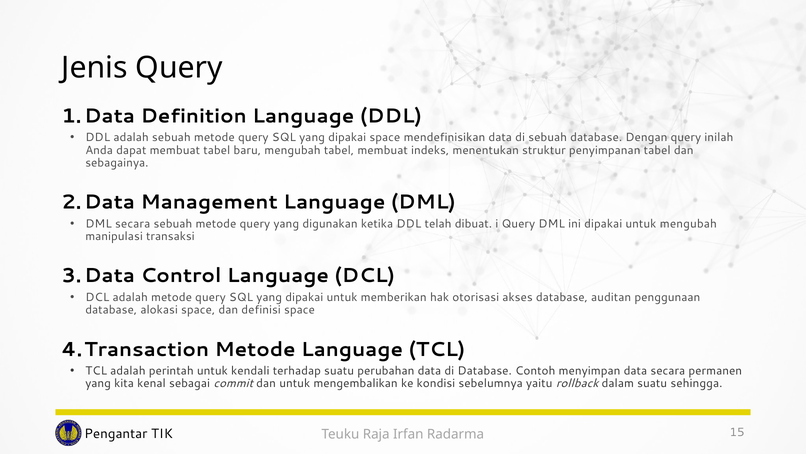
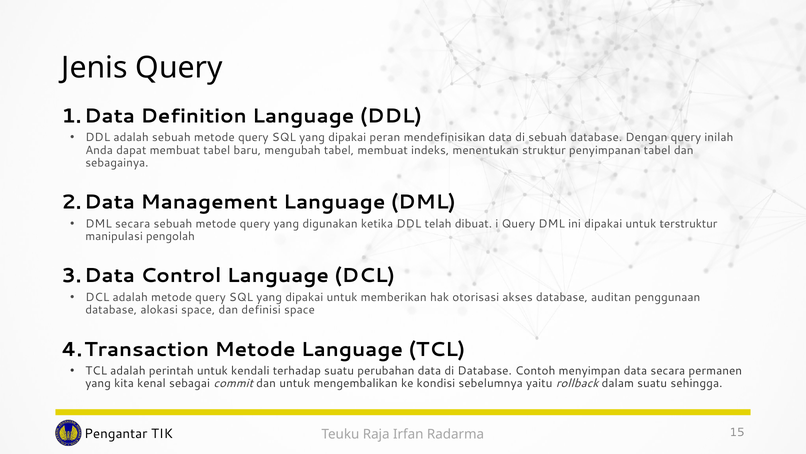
dipakai space: space -> peran (385, 137)
untuk mengubah: mengubah -> terstruktur (688, 223)
transaksi: transaksi -> pengolah (170, 236)
